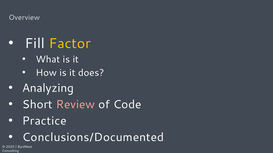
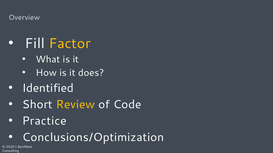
Analyzing: Analyzing -> Identified (48, 88)
Review colour: pink -> yellow (75, 105)
Conclusions/Documented: Conclusions/Documented -> Conclusions/Optimization (93, 138)
